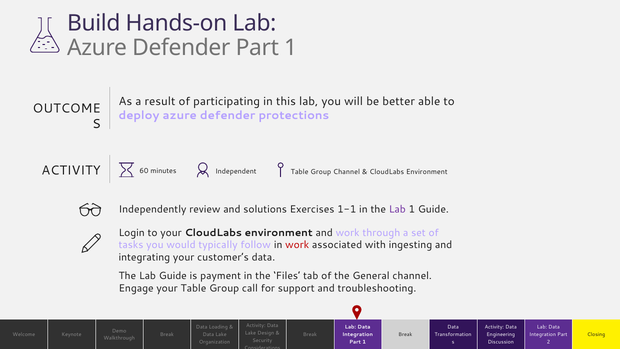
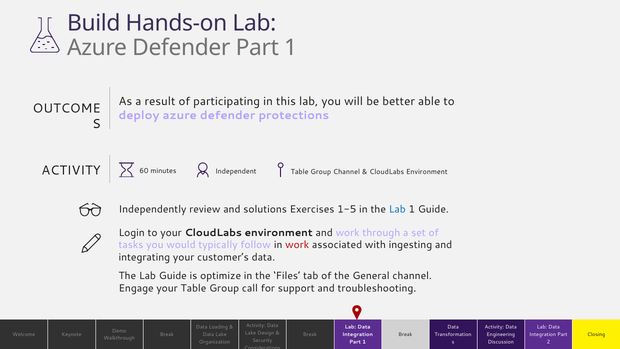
1-1: 1-1 -> 1-5 (347, 209)
Lab colour: purple -> blue (397, 209)
payment: payment -> optimize (221, 276)
